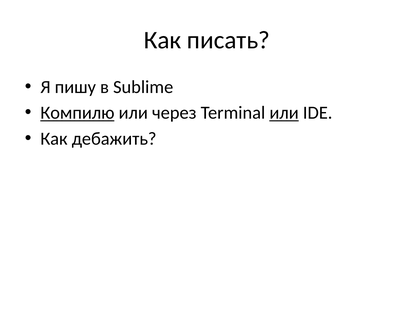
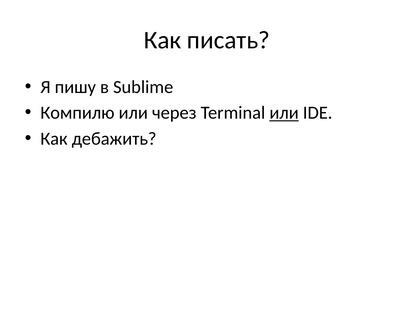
Компилю underline: present -> none (77, 113)
